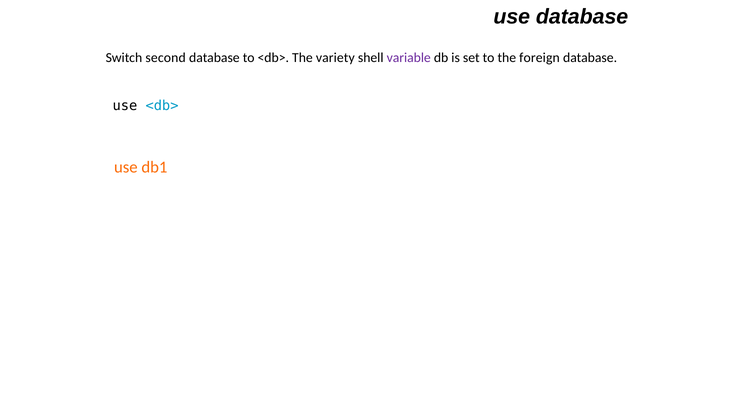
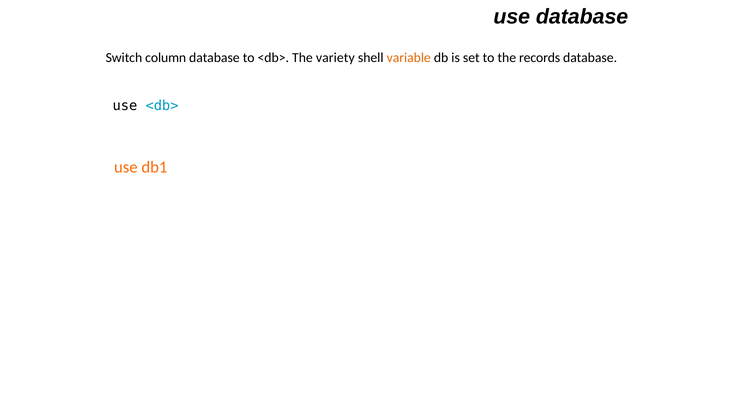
second: second -> column (166, 58)
variable colour: purple -> orange (409, 58)
foreign: foreign -> records (540, 58)
